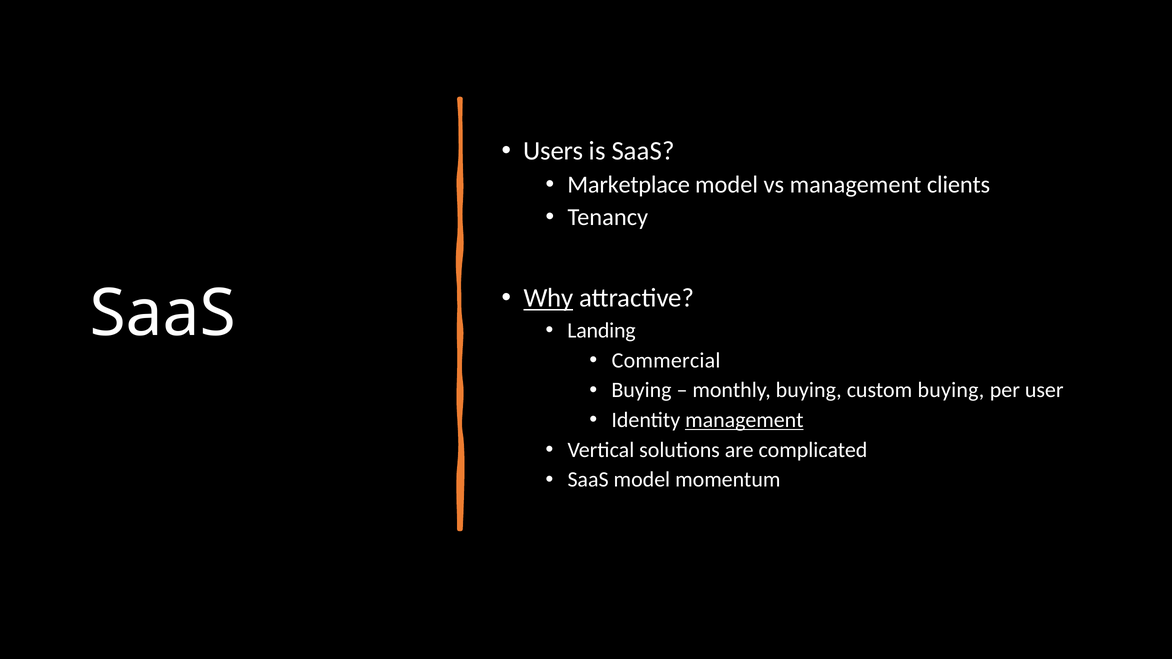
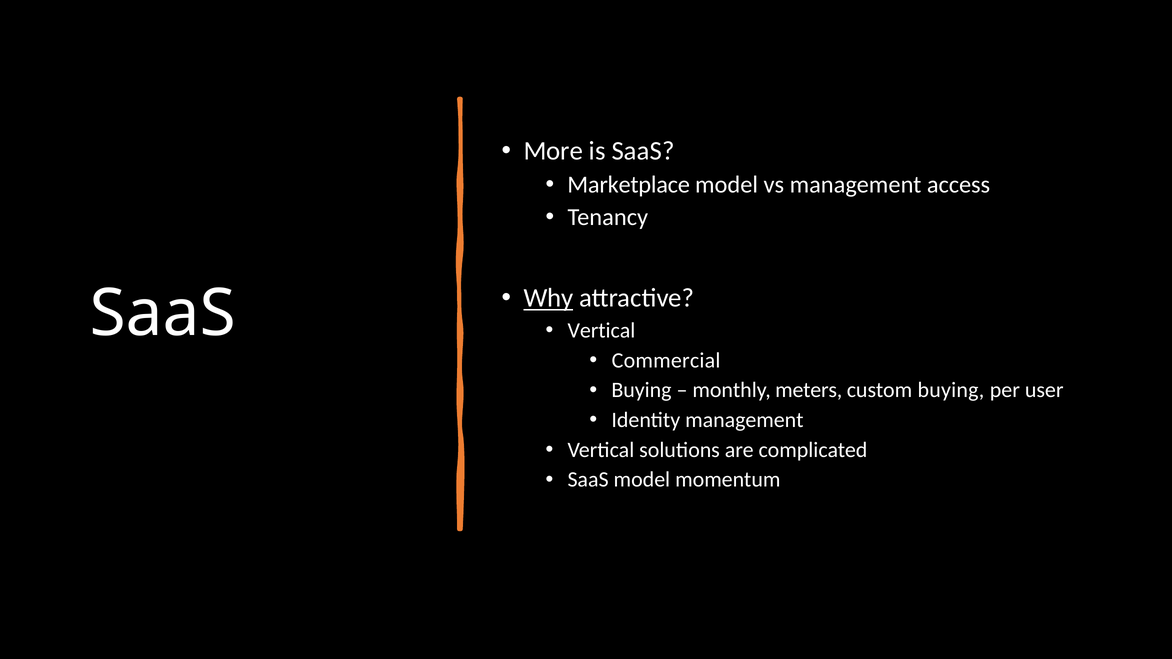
Users: Users -> More (553, 151)
clients: clients -> access (959, 185)
Landing: Landing -> Vertical (601, 331)
monthly buying: buying -> meters (809, 390)
management underline: present -> none (744, 420)
